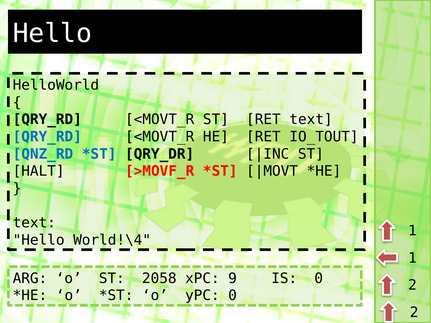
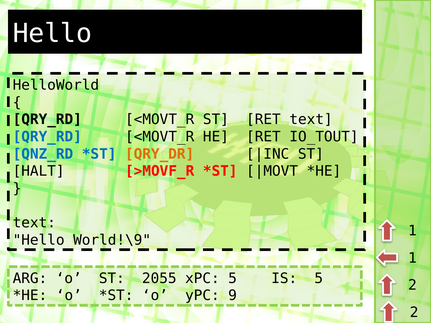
QRY_DR colour: black -> orange (160, 154)
World!\4: World!\4 -> World!\9 (112, 240)
2058: 2058 -> 2055 (159, 279)
xPC 9: 9 -> 5 (233, 279)
IS 0: 0 -> 5 (319, 279)
yPC 0: 0 -> 9 (233, 296)
